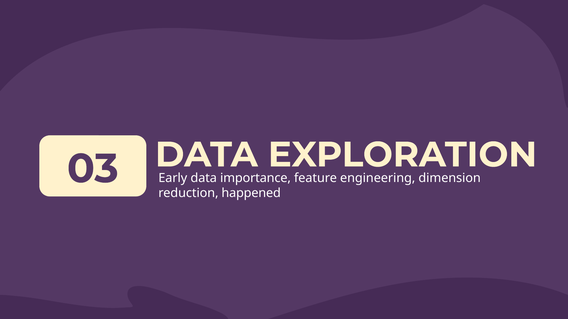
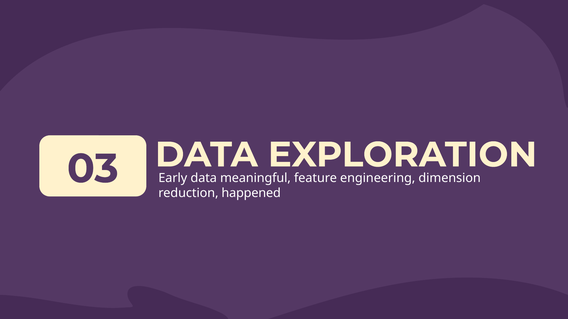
importance: importance -> meaningful (255, 178)
